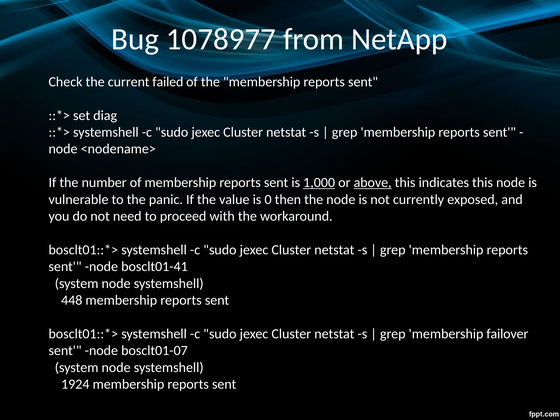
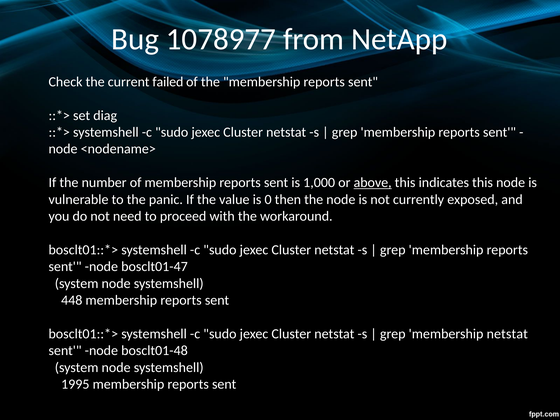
1,000 underline: present -> none (319, 183)
bosclt01-41: bosclt01-41 -> bosclt01-47 (154, 267)
membership failover: failover -> netstat (507, 334)
bosclt01-07: bosclt01-07 -> bosclt01-48 (154, 351)
1924: 1924 -> 1995 (75, 384)
